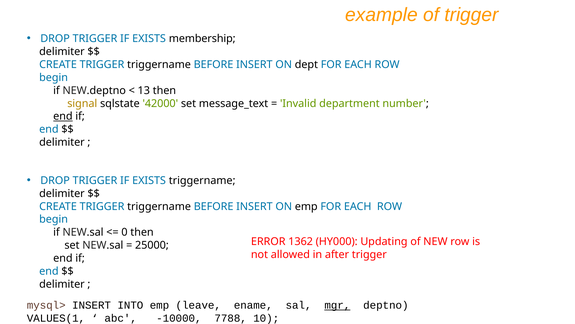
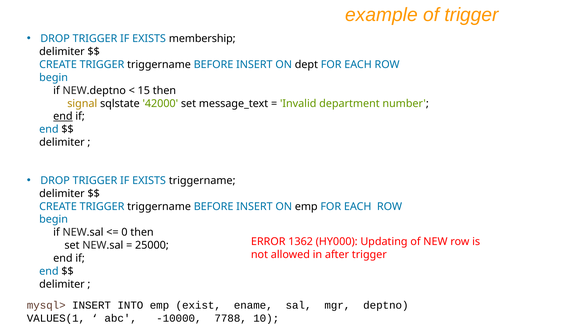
13: 13 -> 15 (144, 90)
leave: leave -> exist (198, 305)
mgr underline: present -> none (337, 305)
